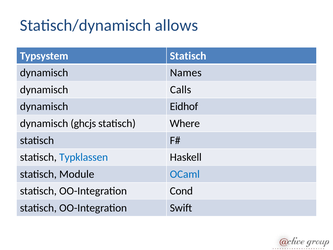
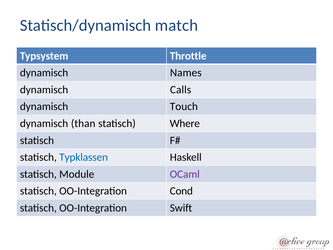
allows: allows -> match (176, 25)
Typsystem Statisch: Statisch -> Throttle (188, 56)
Eidhof: Eidhof -> Touch (184, 106)
ghcjs: ghcjs -> than (83, 123)
OCaml colour: blue -> purple (185, 174)
